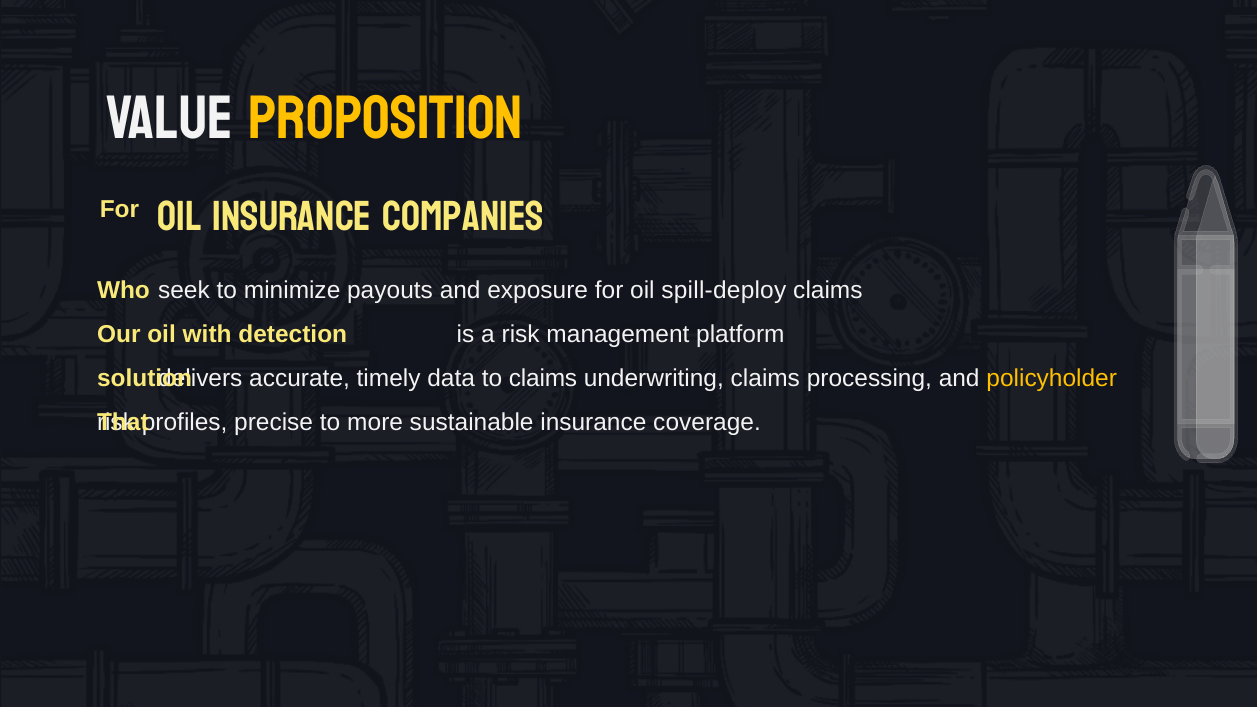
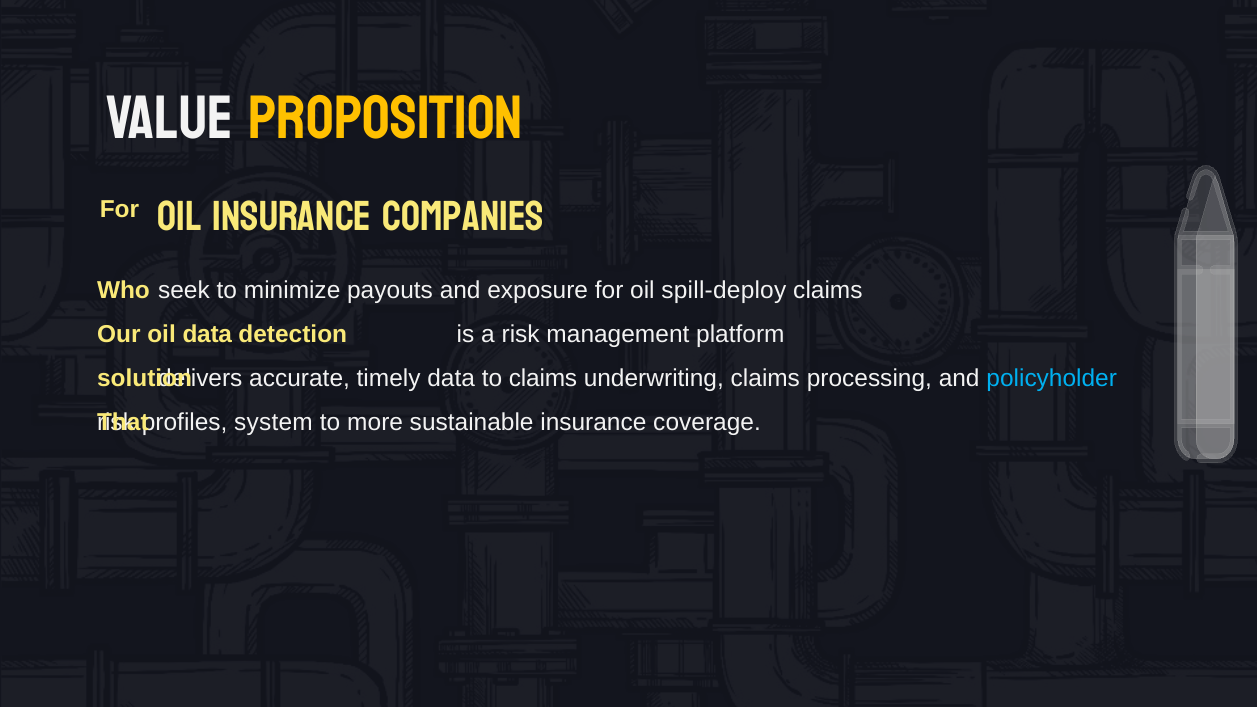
oil with: with -> data (207, 335)
policyholder colour: yellow -> light blue (1052, 379)
precise: precise -> system (274, 423)
